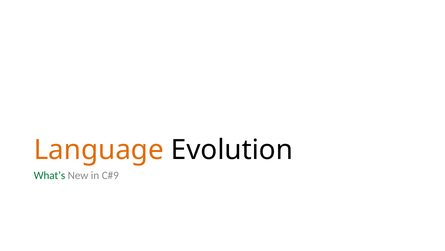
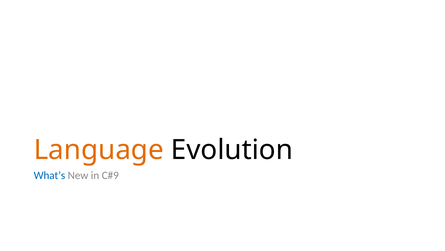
What’s colour: green -> blue (49, 175)
